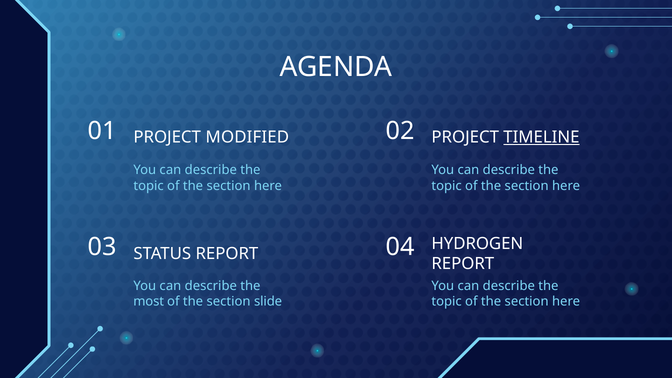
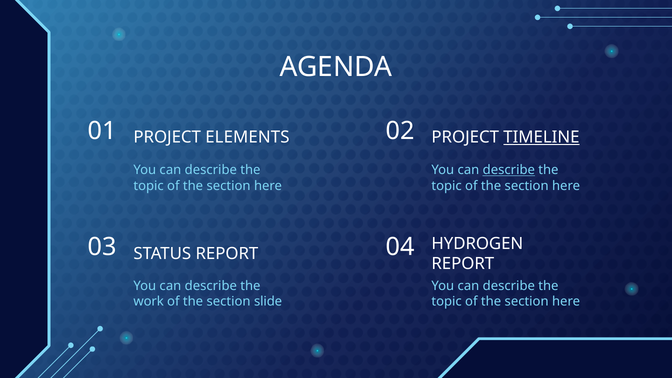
MODIFIED: MODIFIED -> ELEMENTS (247, 137)
describe underline: none -> present (509, 170)
most: most -> work (149, 302)
